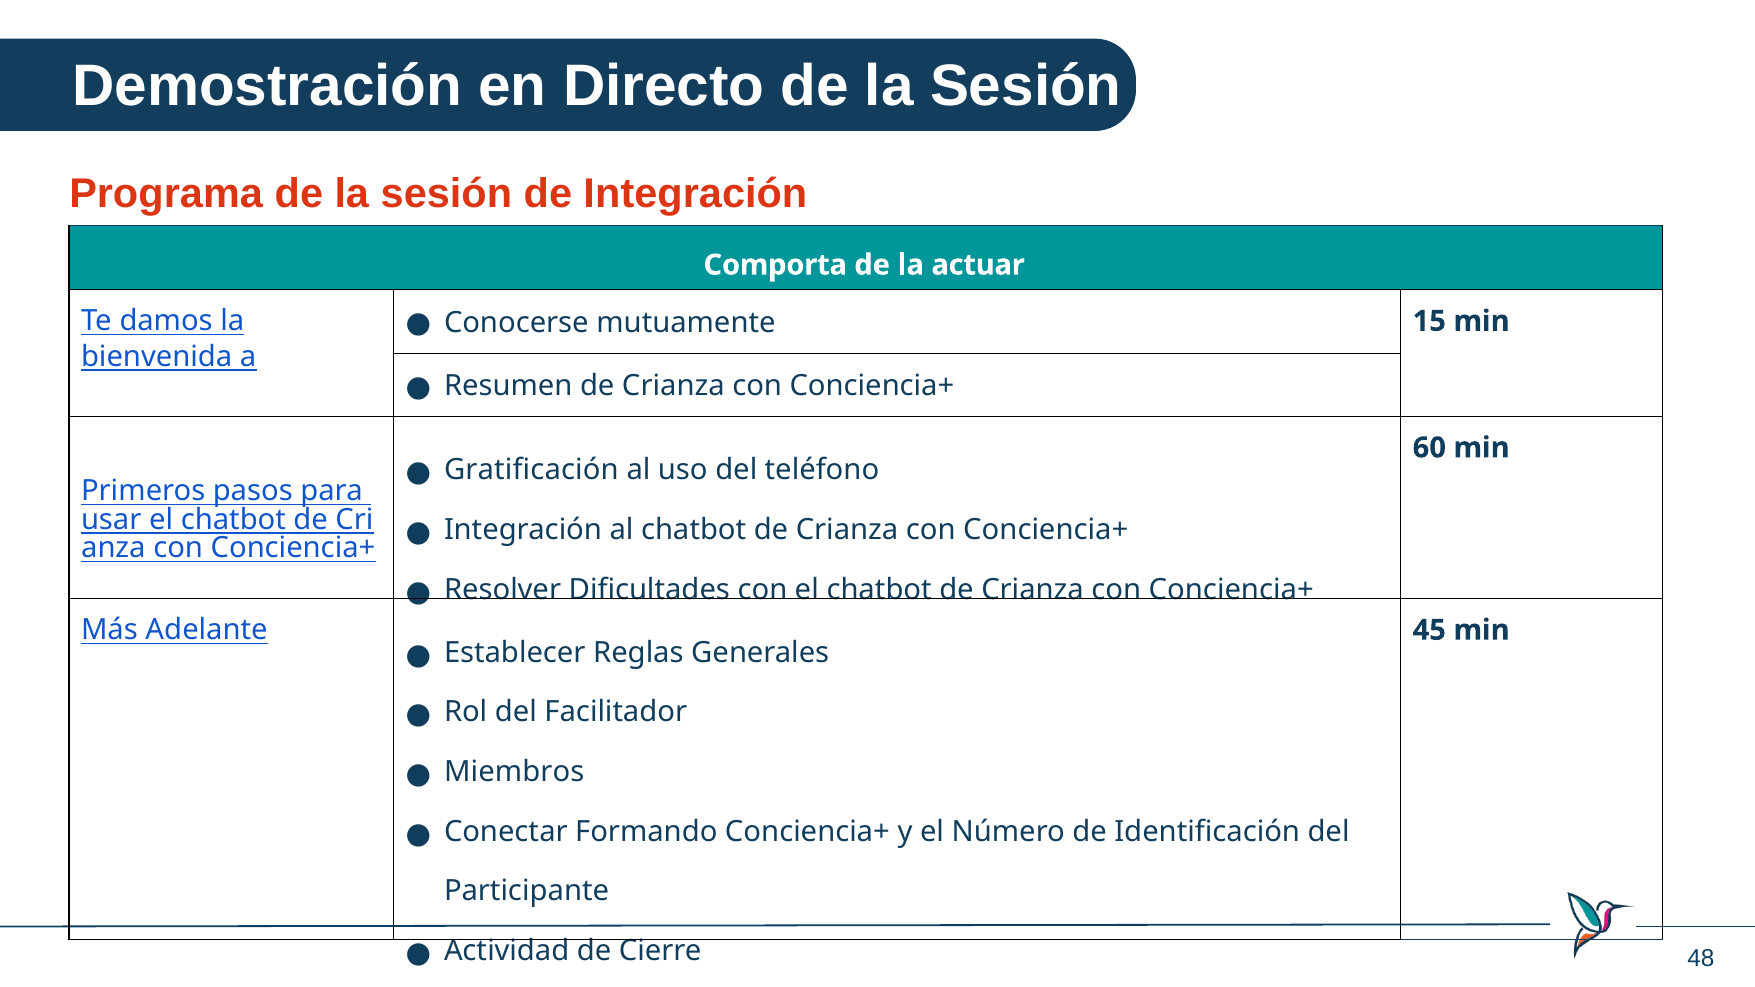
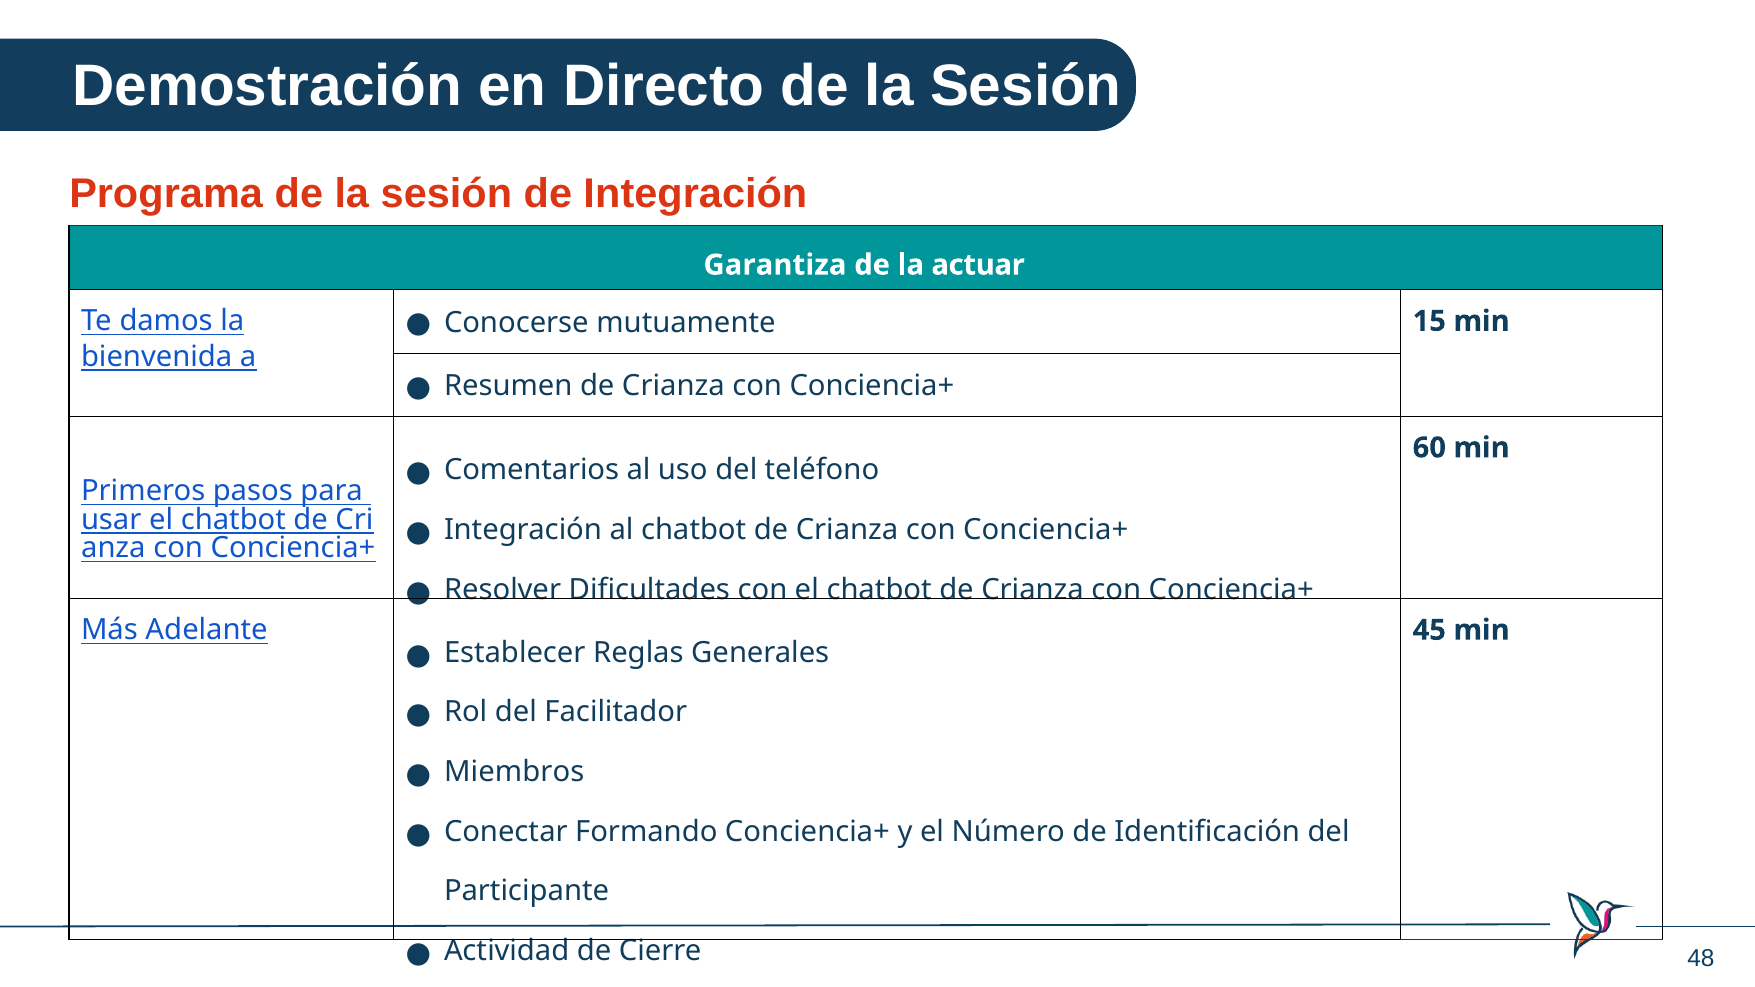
Comporta: Comporta -> Garantiza (775, 265)
Gratificación: Gratificación -> Comentarios (532, 470)
